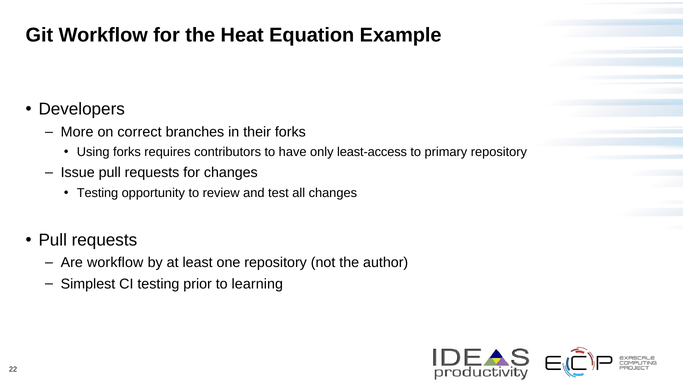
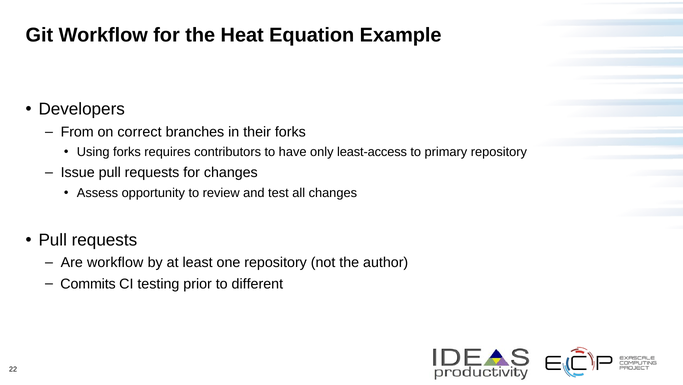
More: More -> From (77, 132)
Testing: Testing -> Assess (97, 193)
Simplest: Simplest -> Commits (88, 283)
learning: learning -> different (257, 283)
